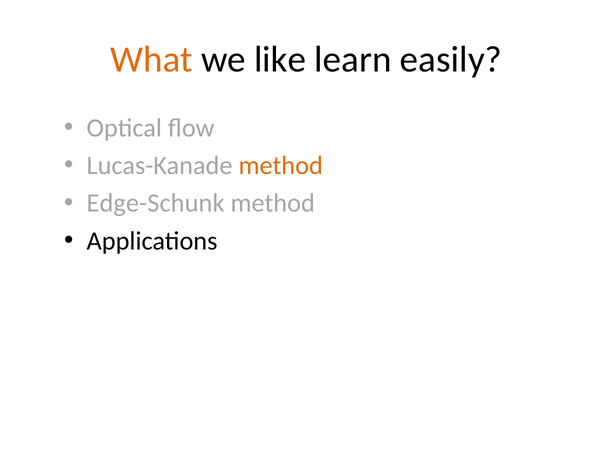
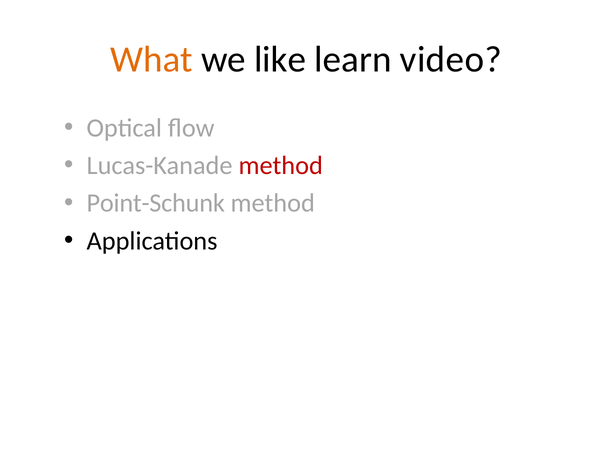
easily: easily -> video (451, 59)
method colour: orange -> red (281, 166)
Edge-Schunk: Edge-Schunk -> Point-Schunk (156, 203)
